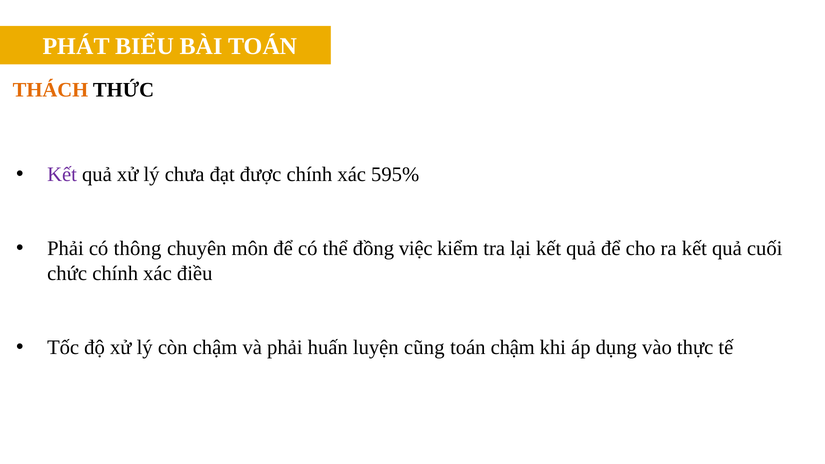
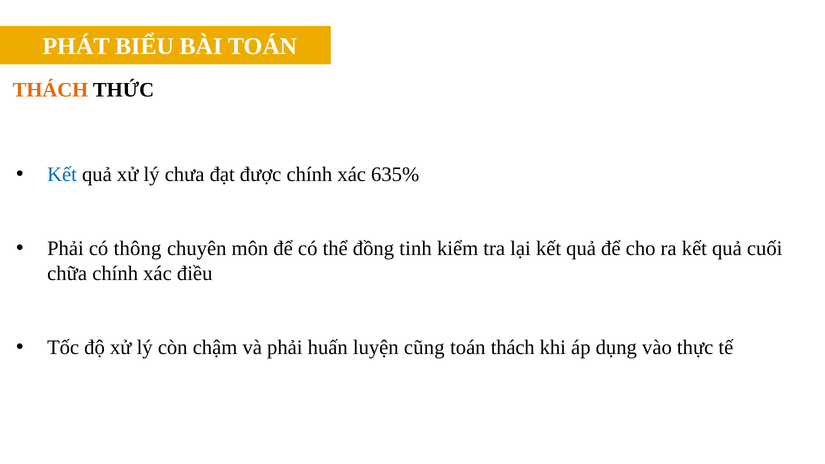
Kết colour: purple -> blue (62, 174)
595%: 595% -> 635% (395, 174)
việc: việc -> tinh (416, 249)
chức: chức -> chữa (67, 273)
chậm: chậm -> thách (513, 348)
